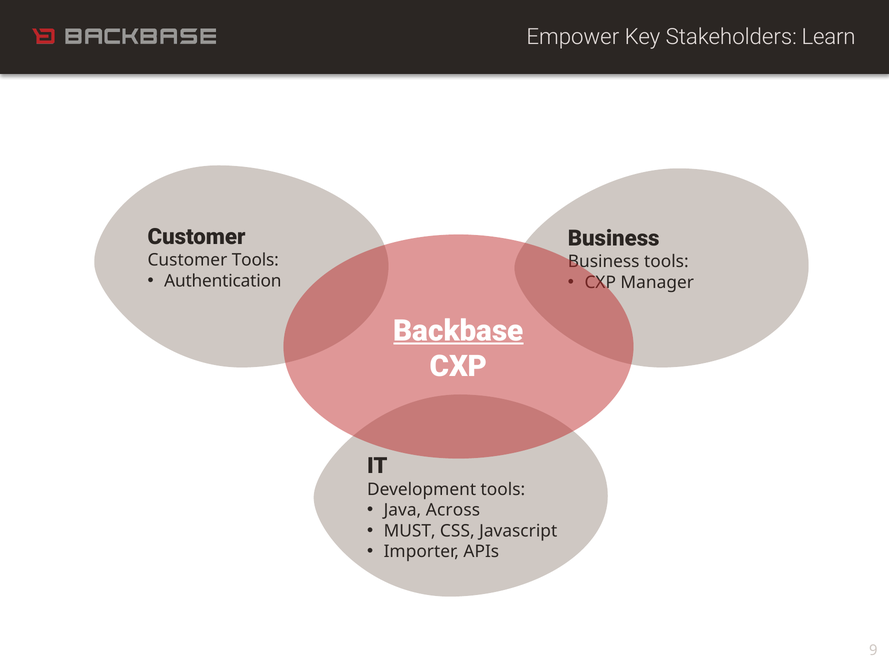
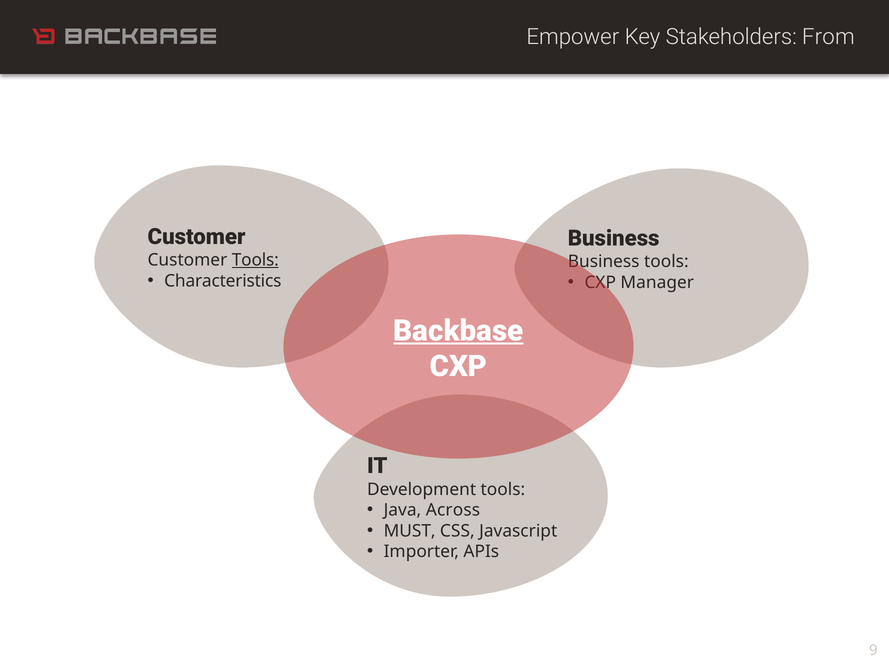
Learn: Learn -> From (828, 37)
Tools underline: none -> present (255, 260)
Authentication: Authentication -> Characteristics (223, 281)
